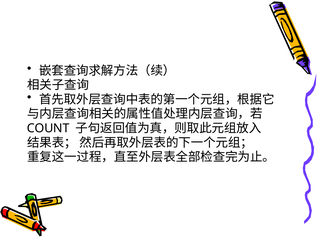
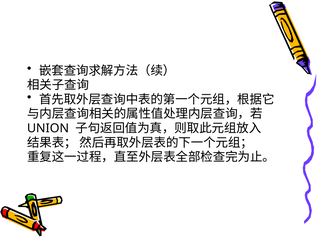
COUNT: COUNT -> UNION (48, 128)
